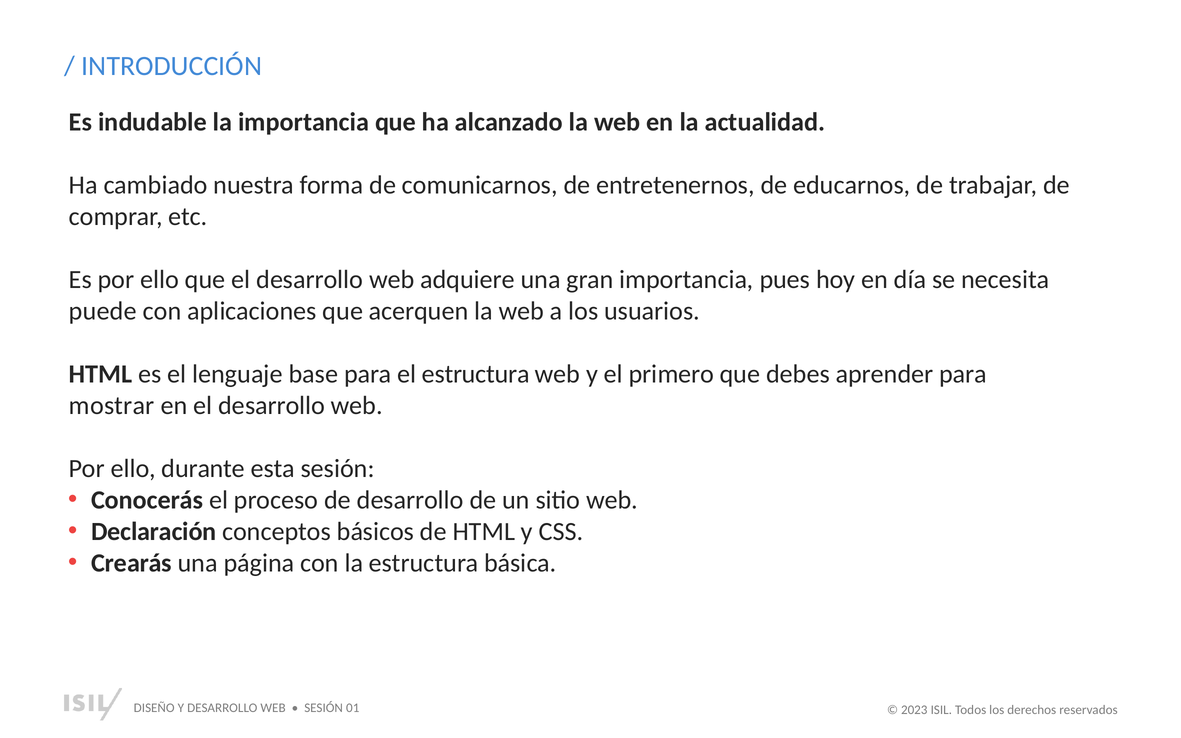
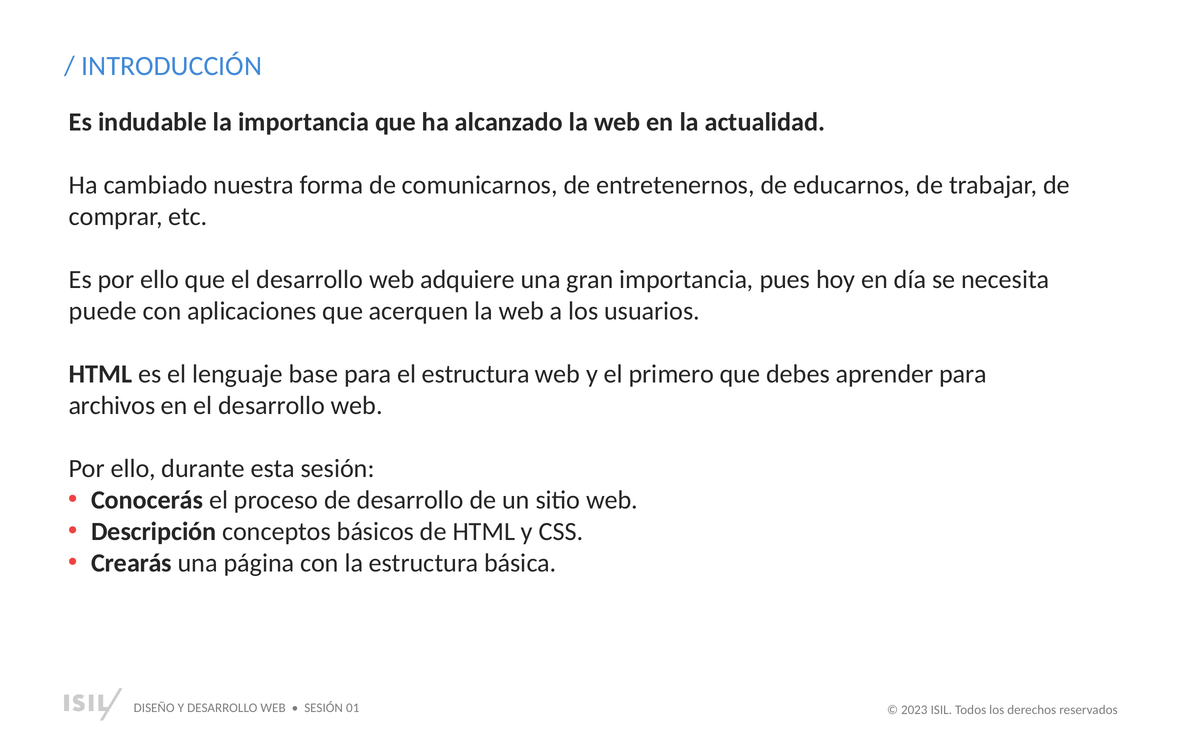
mostrar: mostrar -> archivos (112, 406)
Declaración: Declaración -> Descripción (154, 532)
